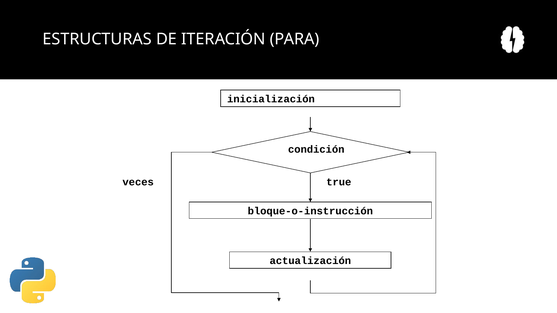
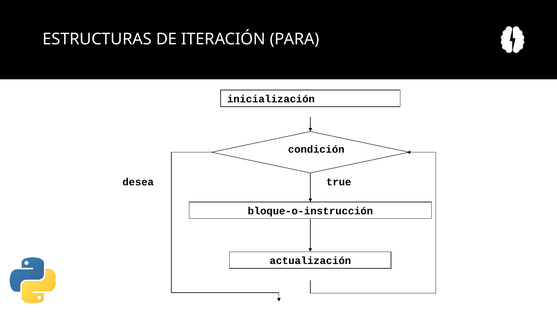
veces: veces -> desea (138, 182)
